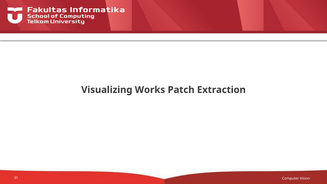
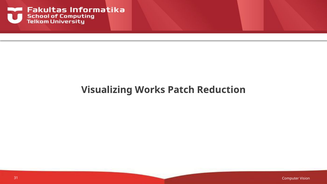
Extraction: Extraction -> Reduction (221, 90)
